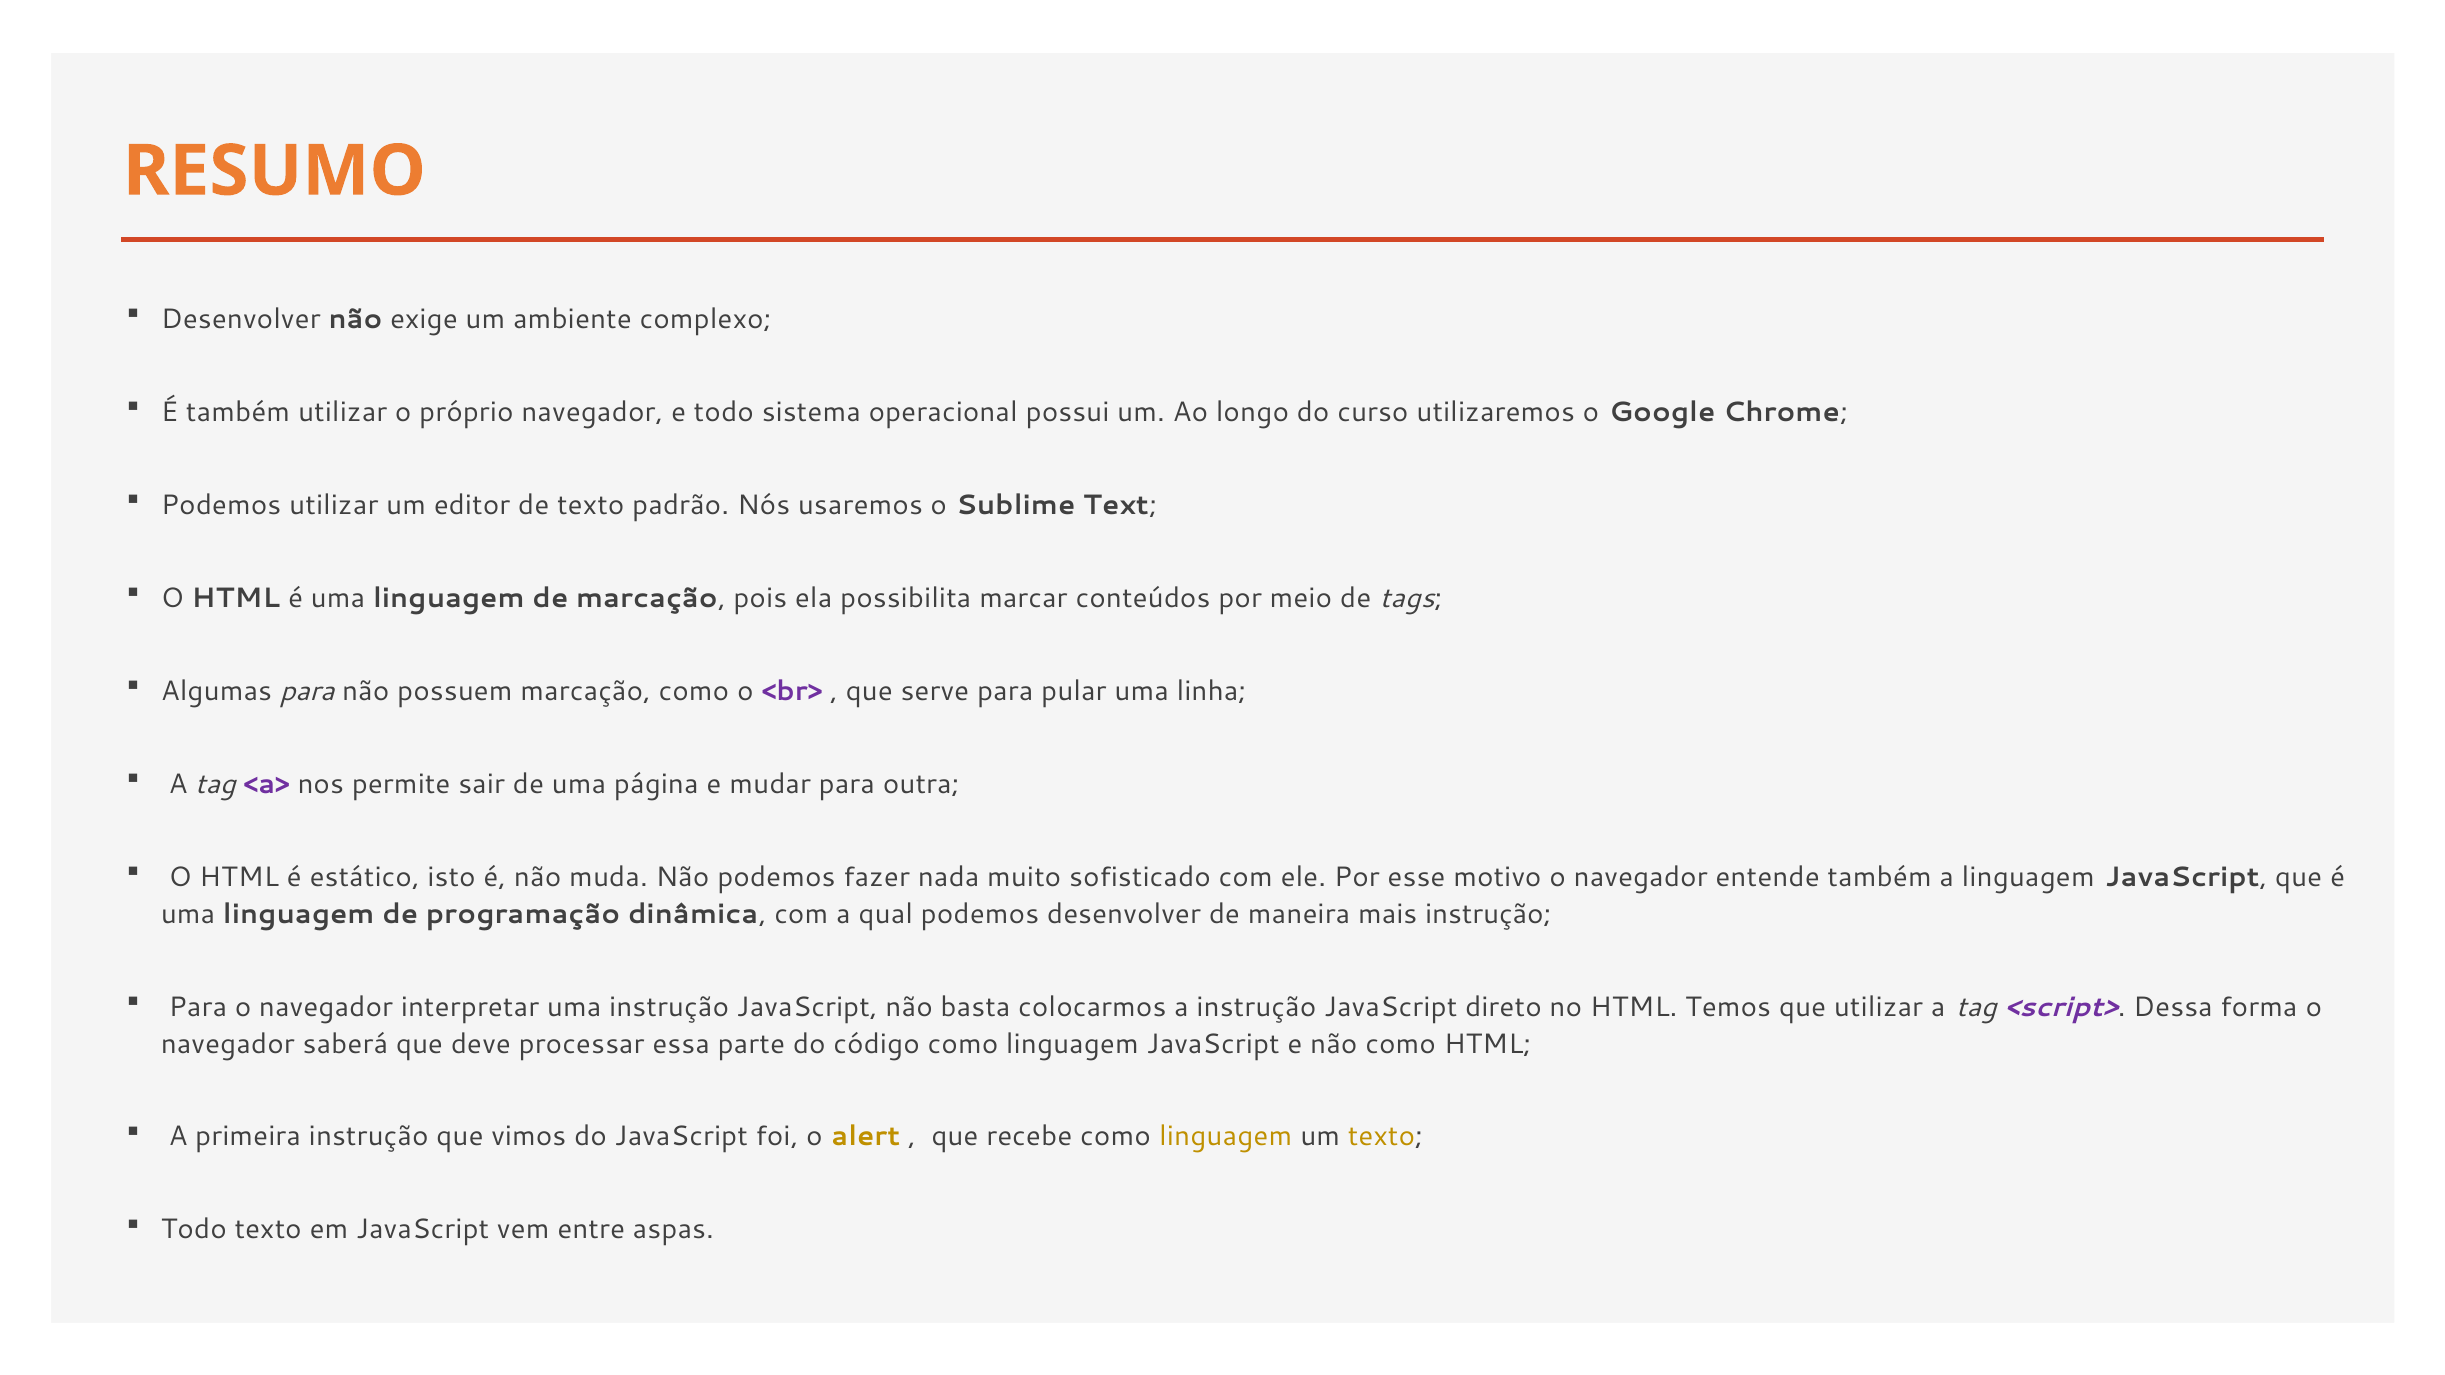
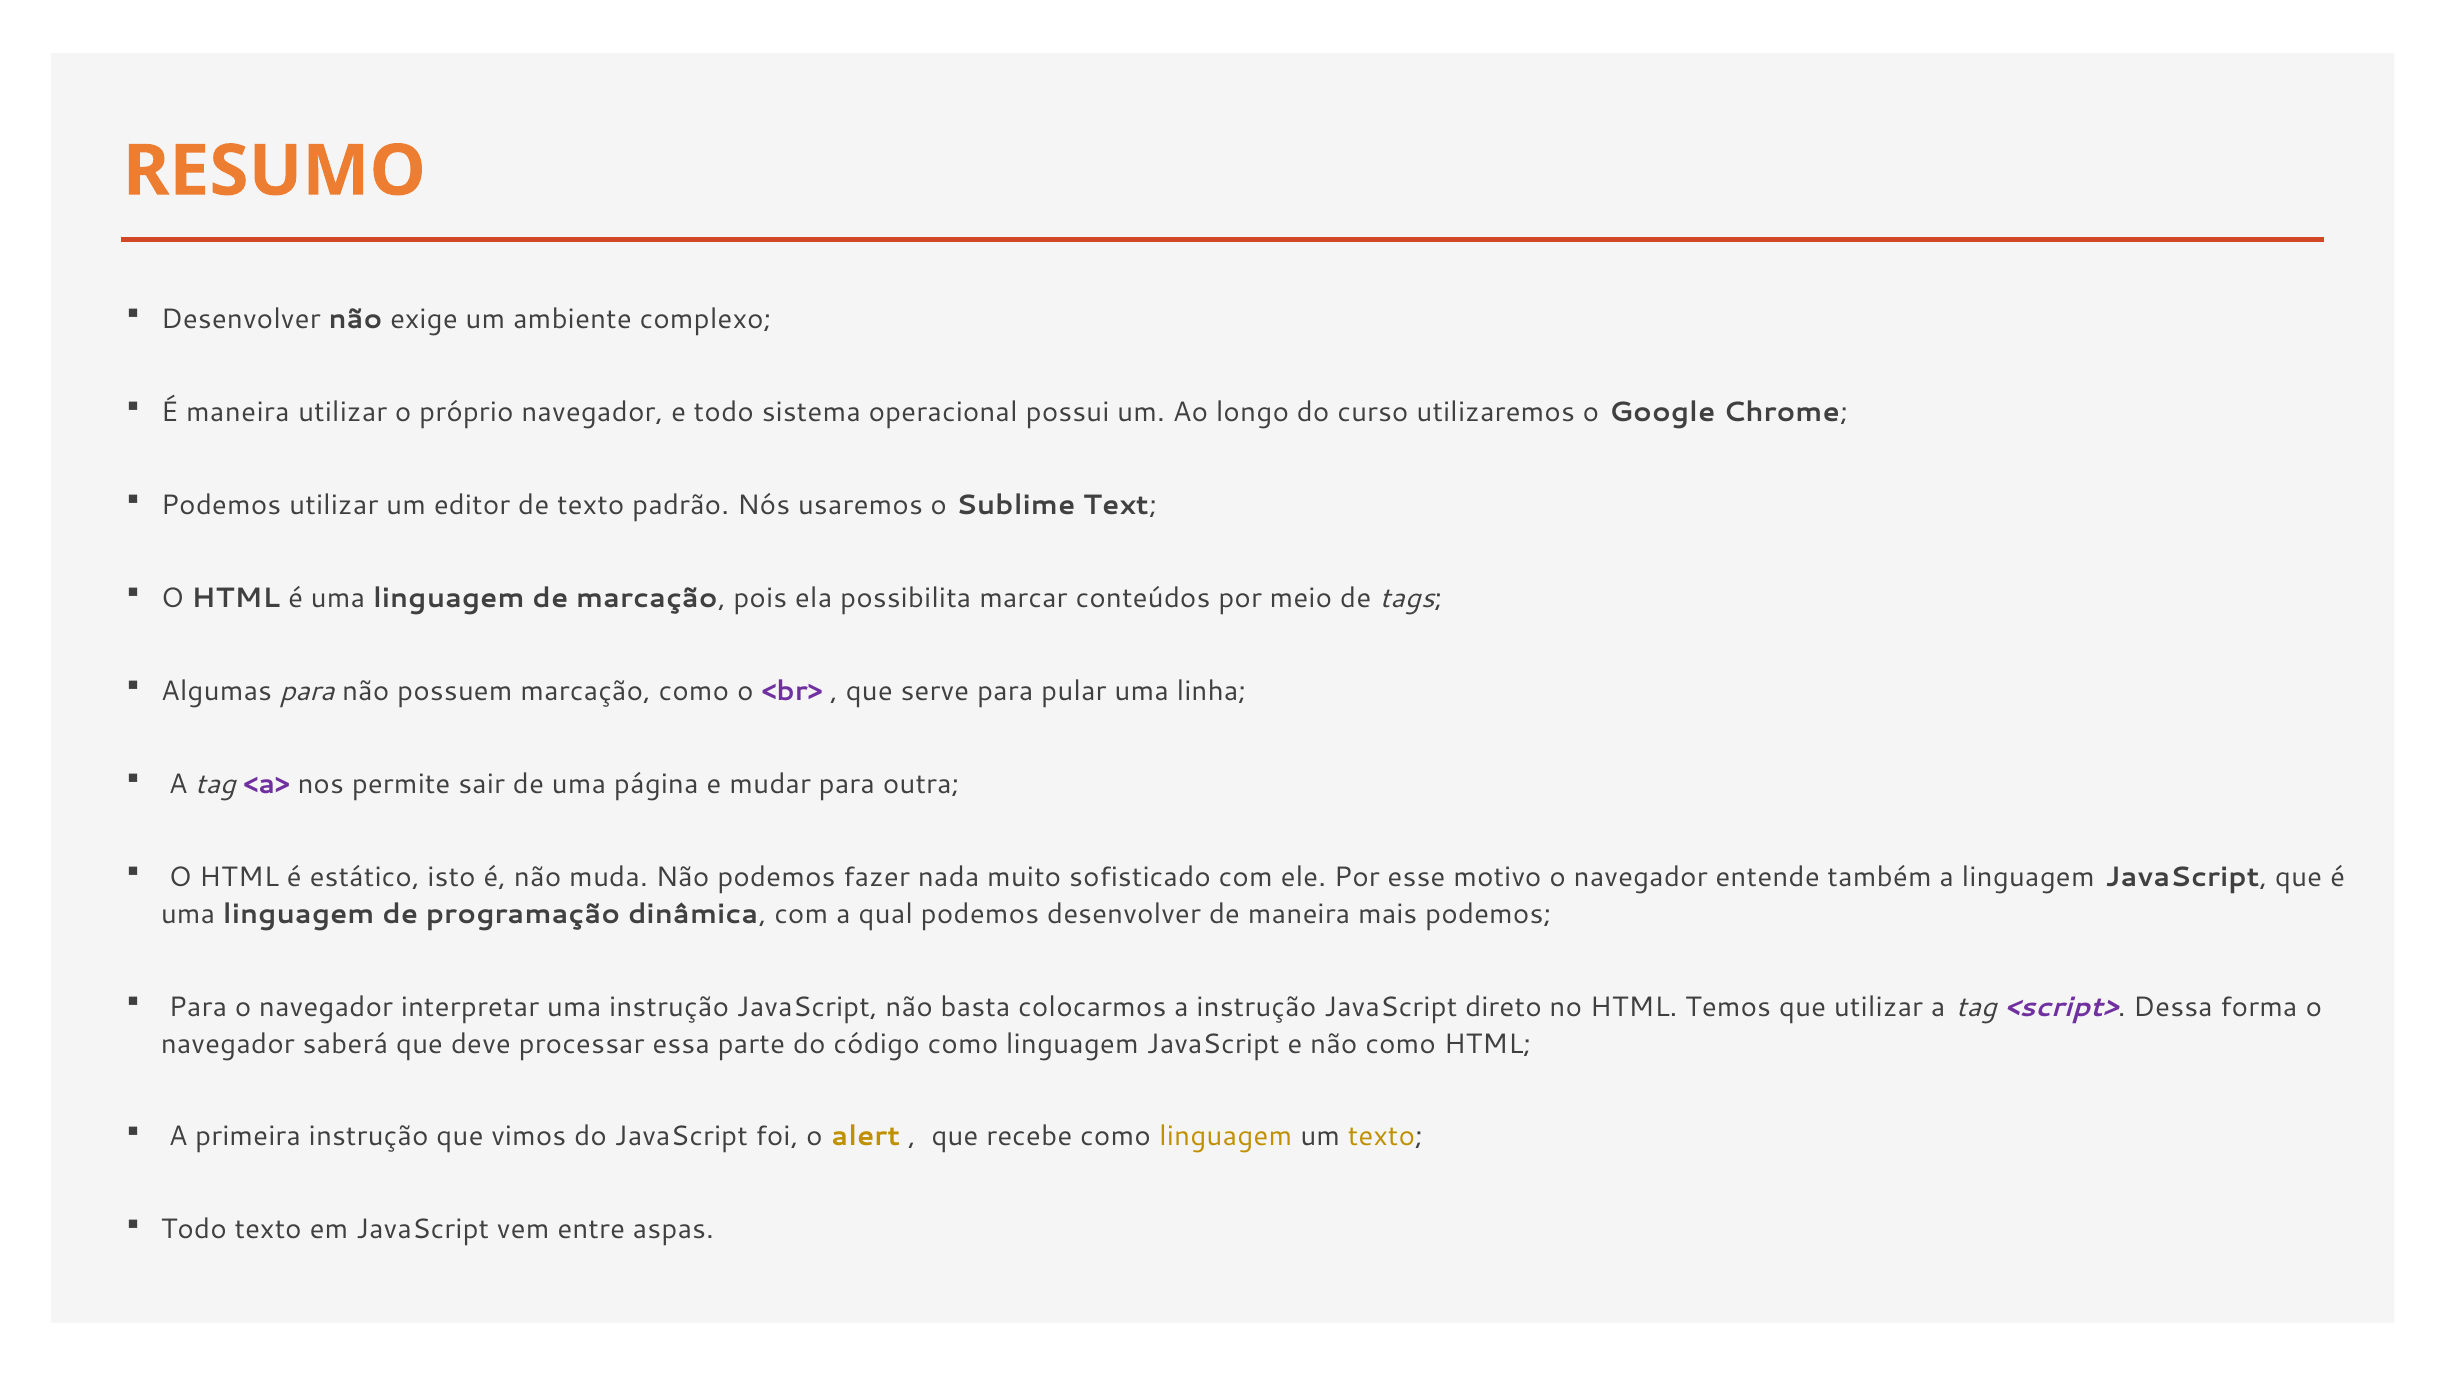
É também: também -> maneira (238, 412)
mais instrução: instrução -> podemos (1488, 914)
